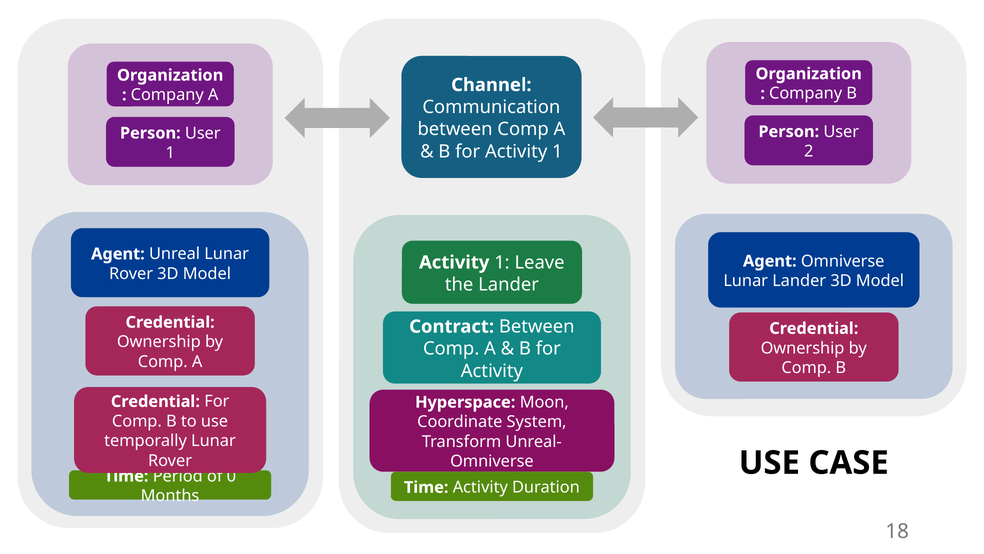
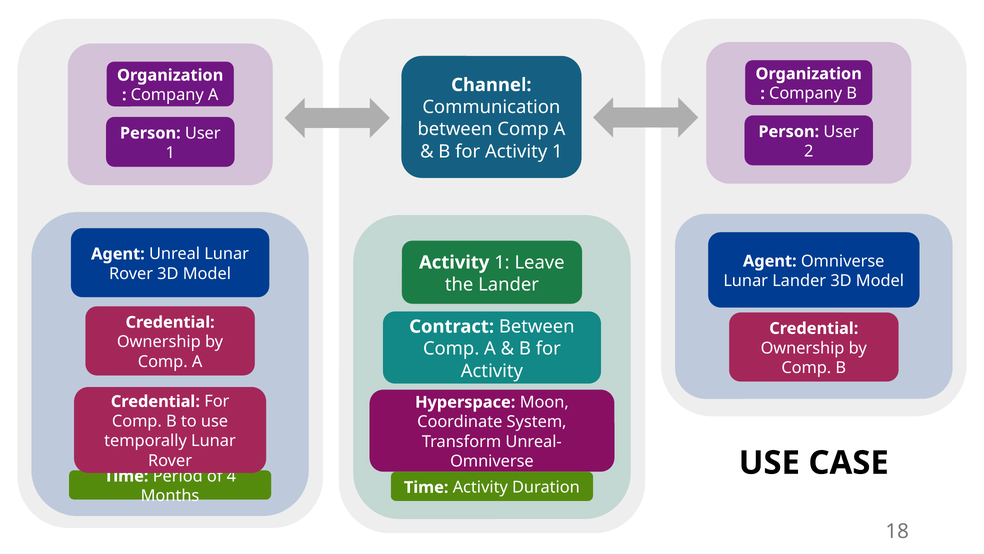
0: 0 -> 4 (231, 476)
